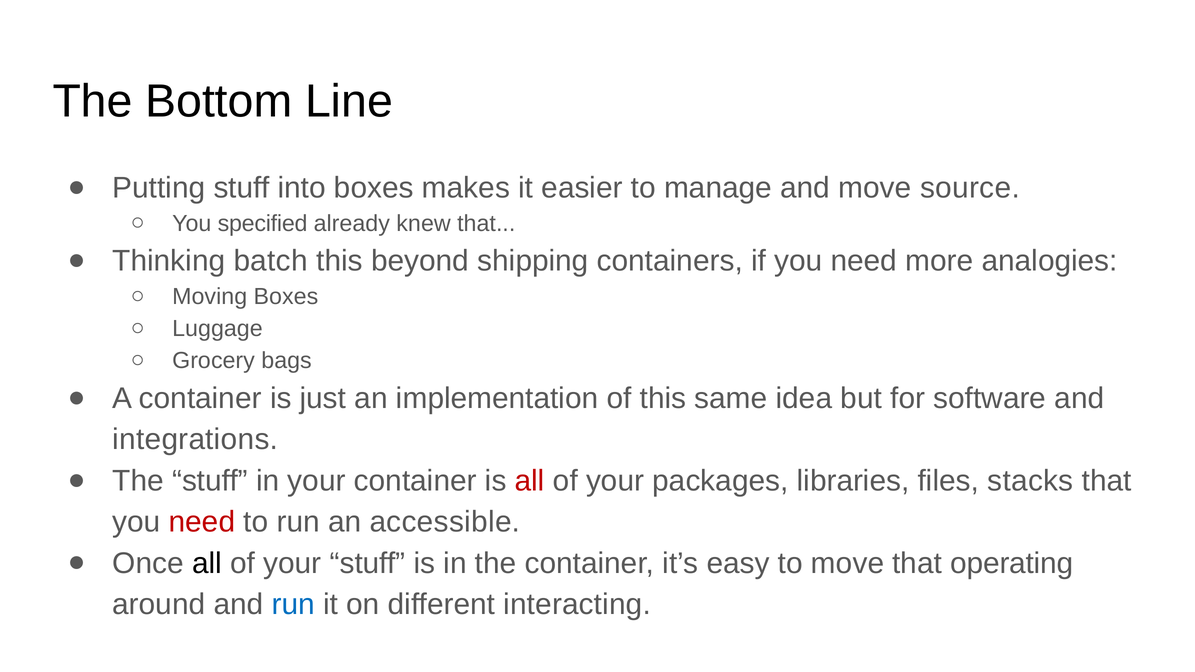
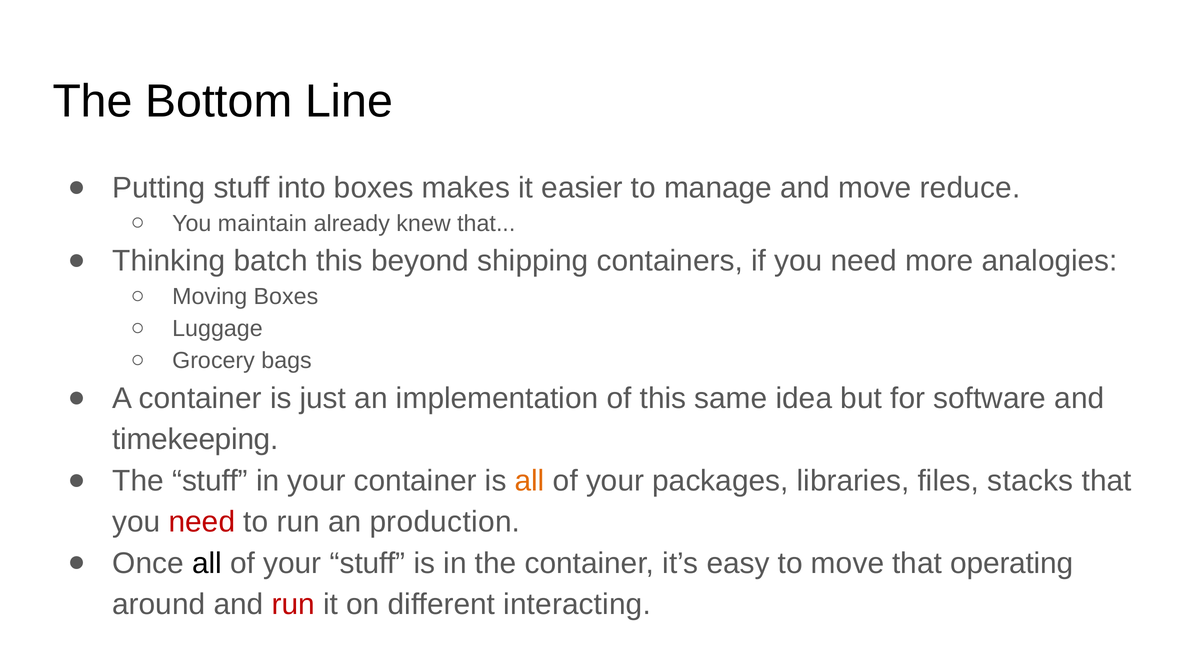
source: source -> reduce (970, 188)
specified: specified -> maintain (262, 223)
integrations: integrations -> timekeeping (196, 440)
all colour: red -> orange (530, 481)
accessible: accessible -> production (445, 522)
run colour: blue -> red (293, 605)
